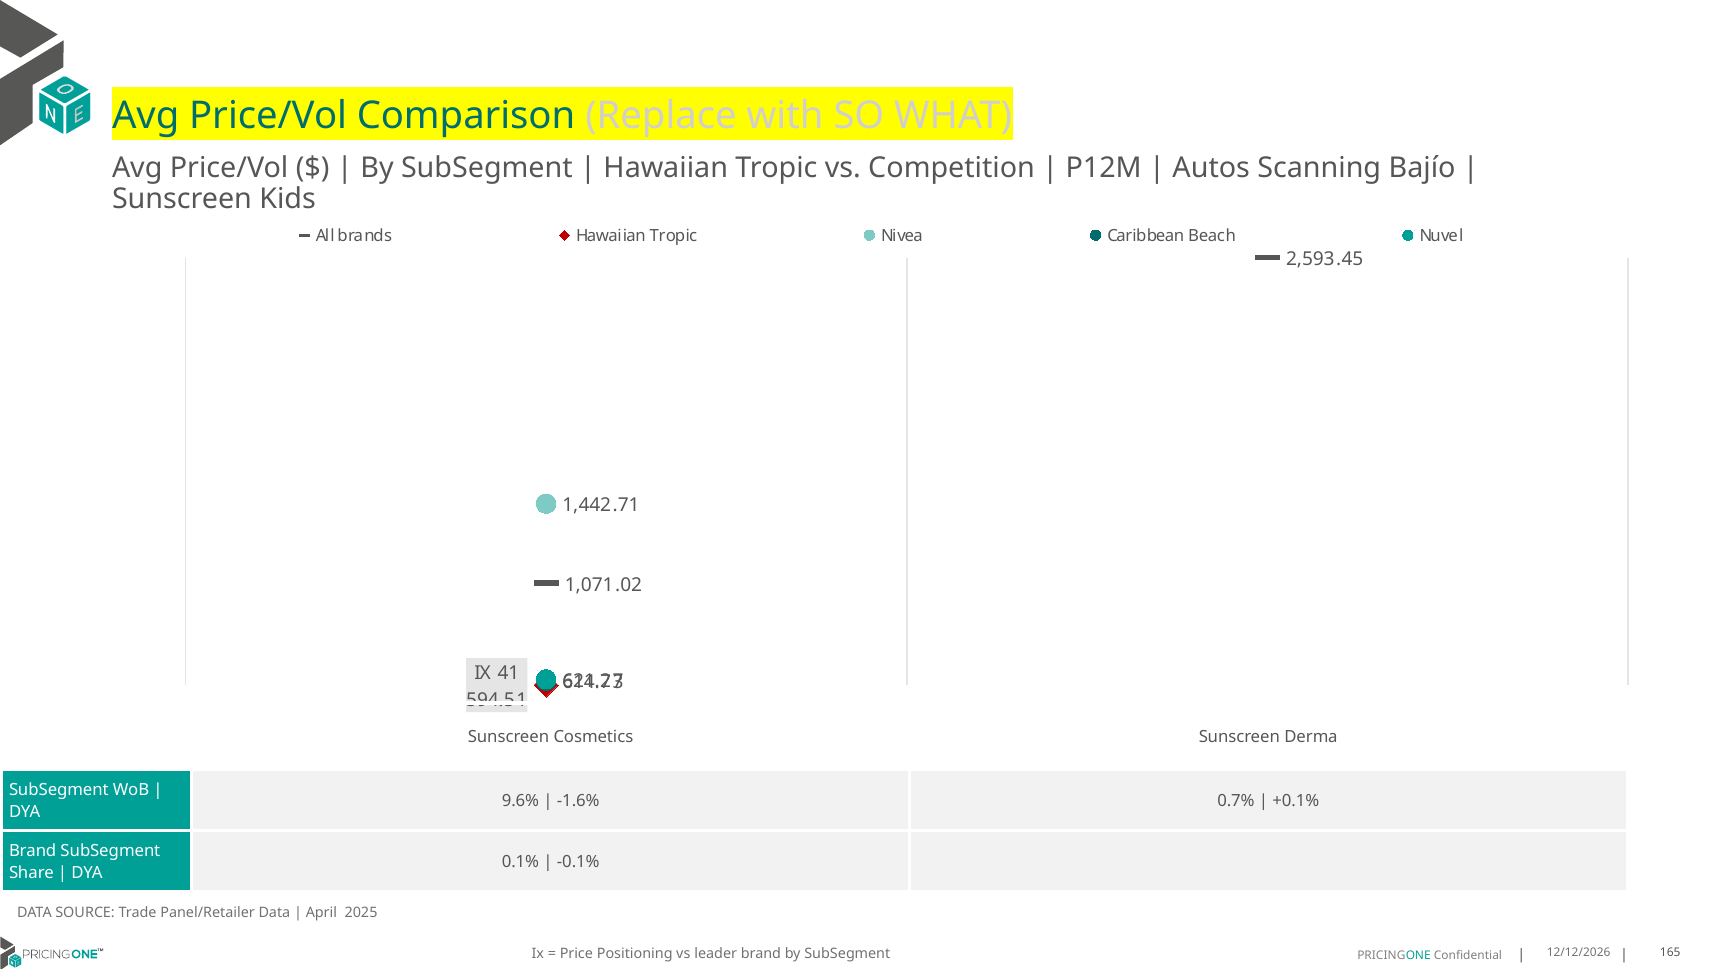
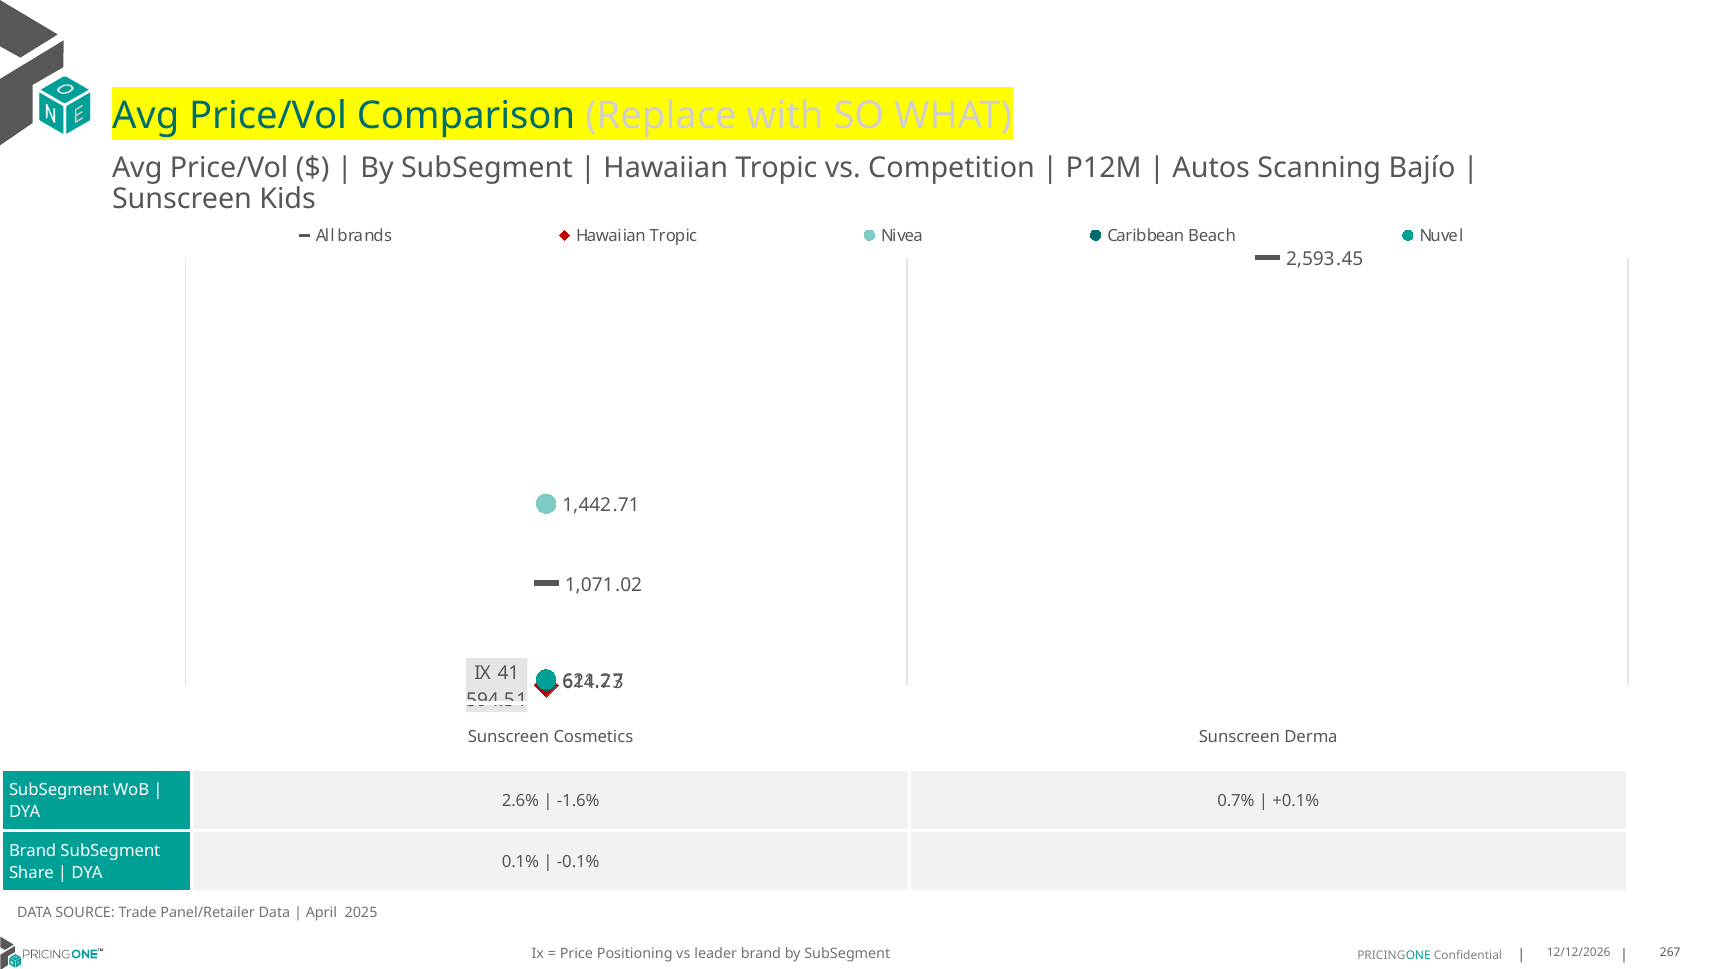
9.6%: 9.6% -> 2.6% (520, 801)
165: 165 -> 267 (1670, 953)
